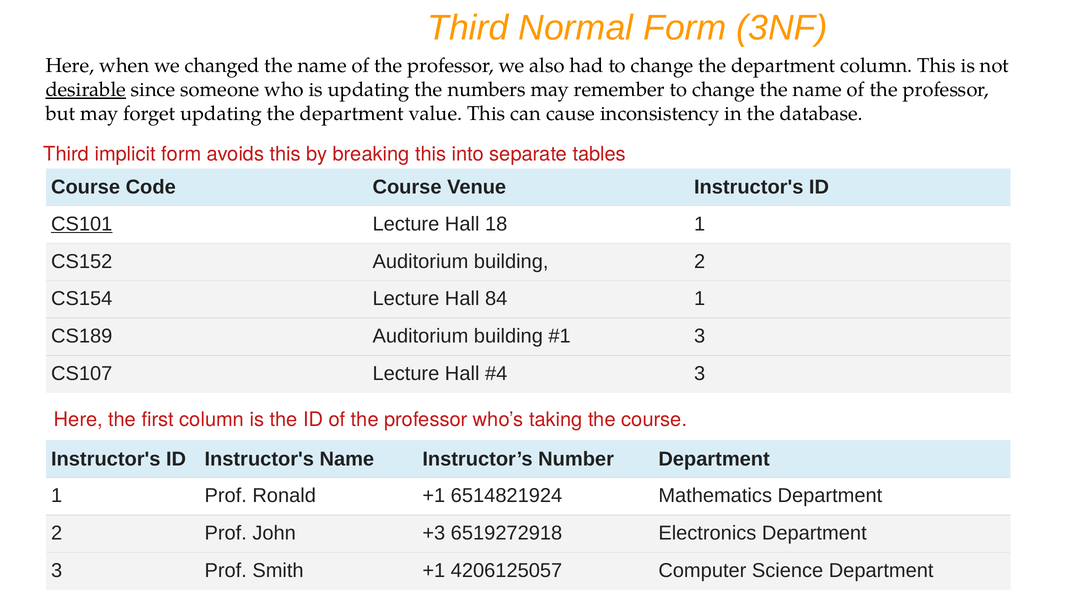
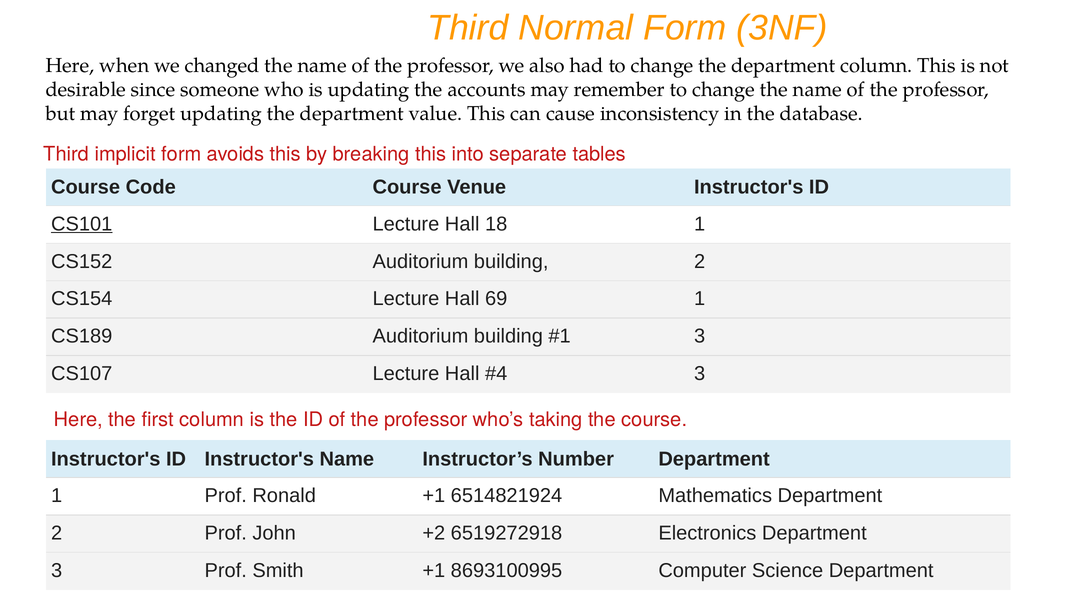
desirable underline: present -> none (86, 90)
numbers: numbers -> accounts (487, 90)
84: 84 -> 69 (496, 299)
+3: +3 -> +2 (434, 533)
4206125057: 4206125057 -> 8693100995 (507, 571)
